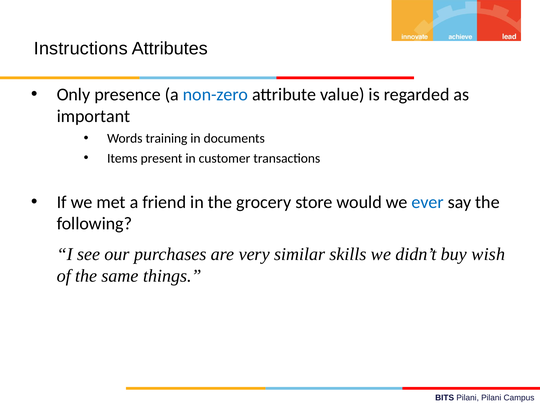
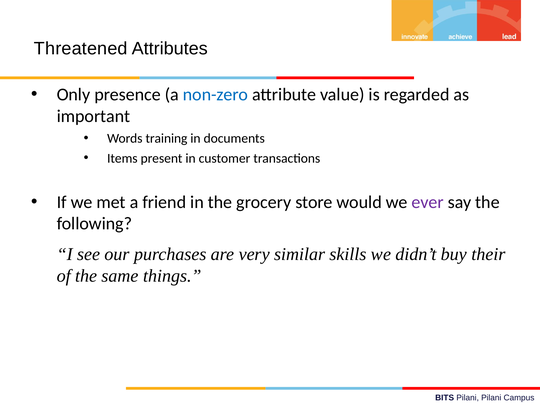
Instructions: Instructions -> Threatened (81, 49)
ever colour: blue -> purple (428, 202)
wish: wish -> their (488, 254)
